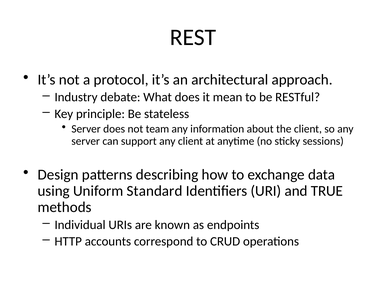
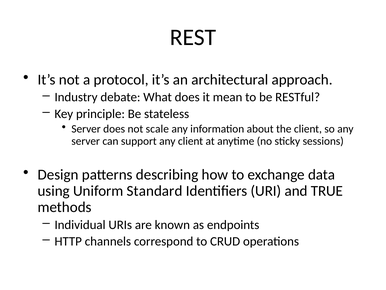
team: team -> scale (157, 129)
accounts: accounts -> channels (108, 241)
